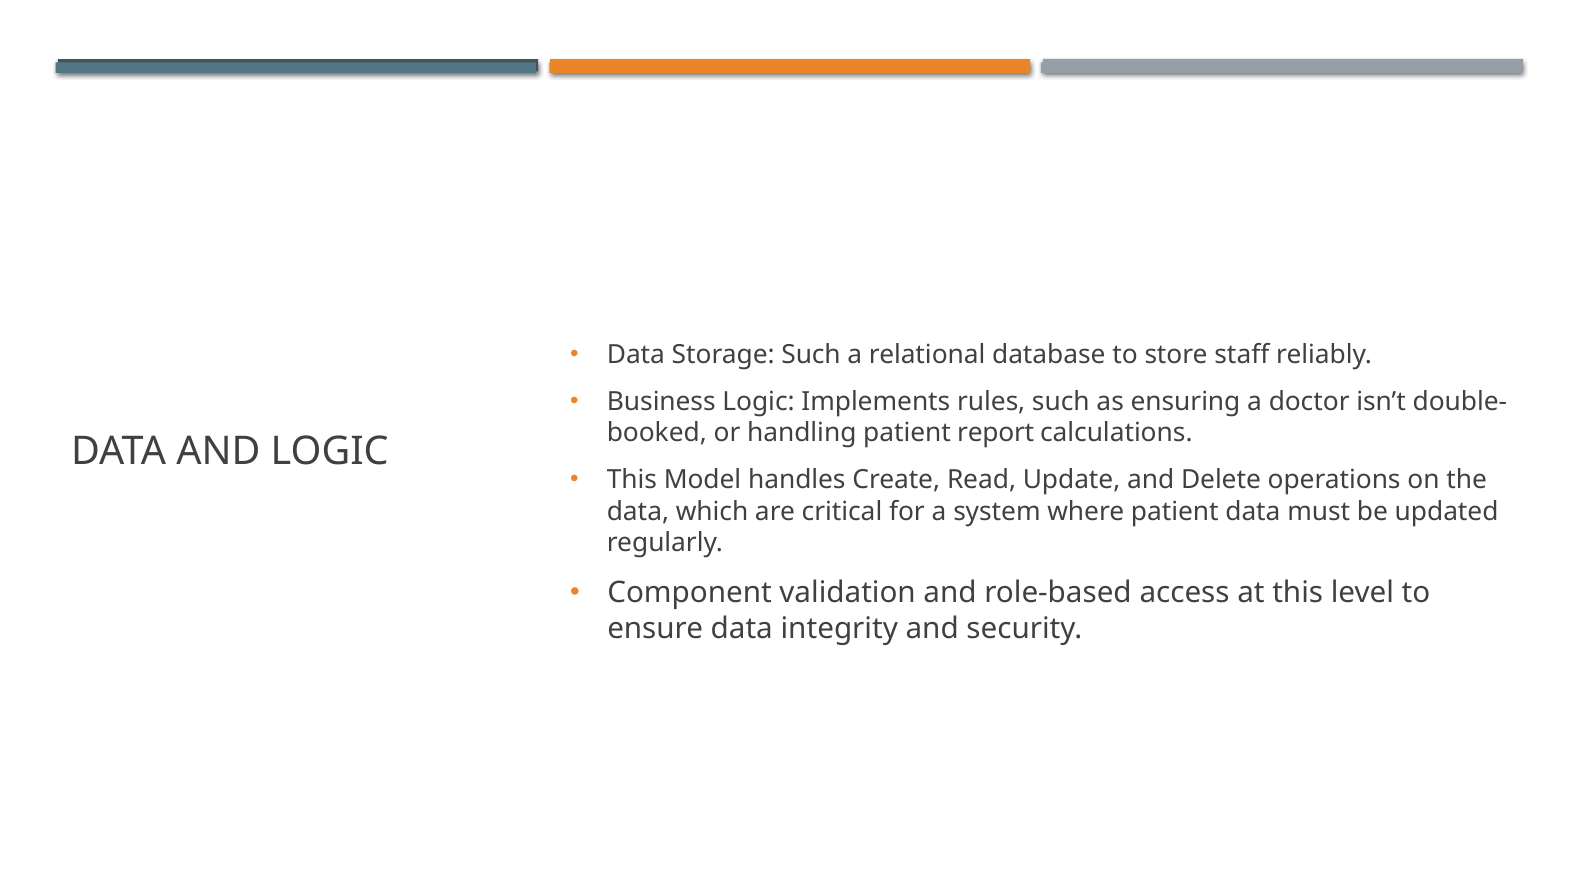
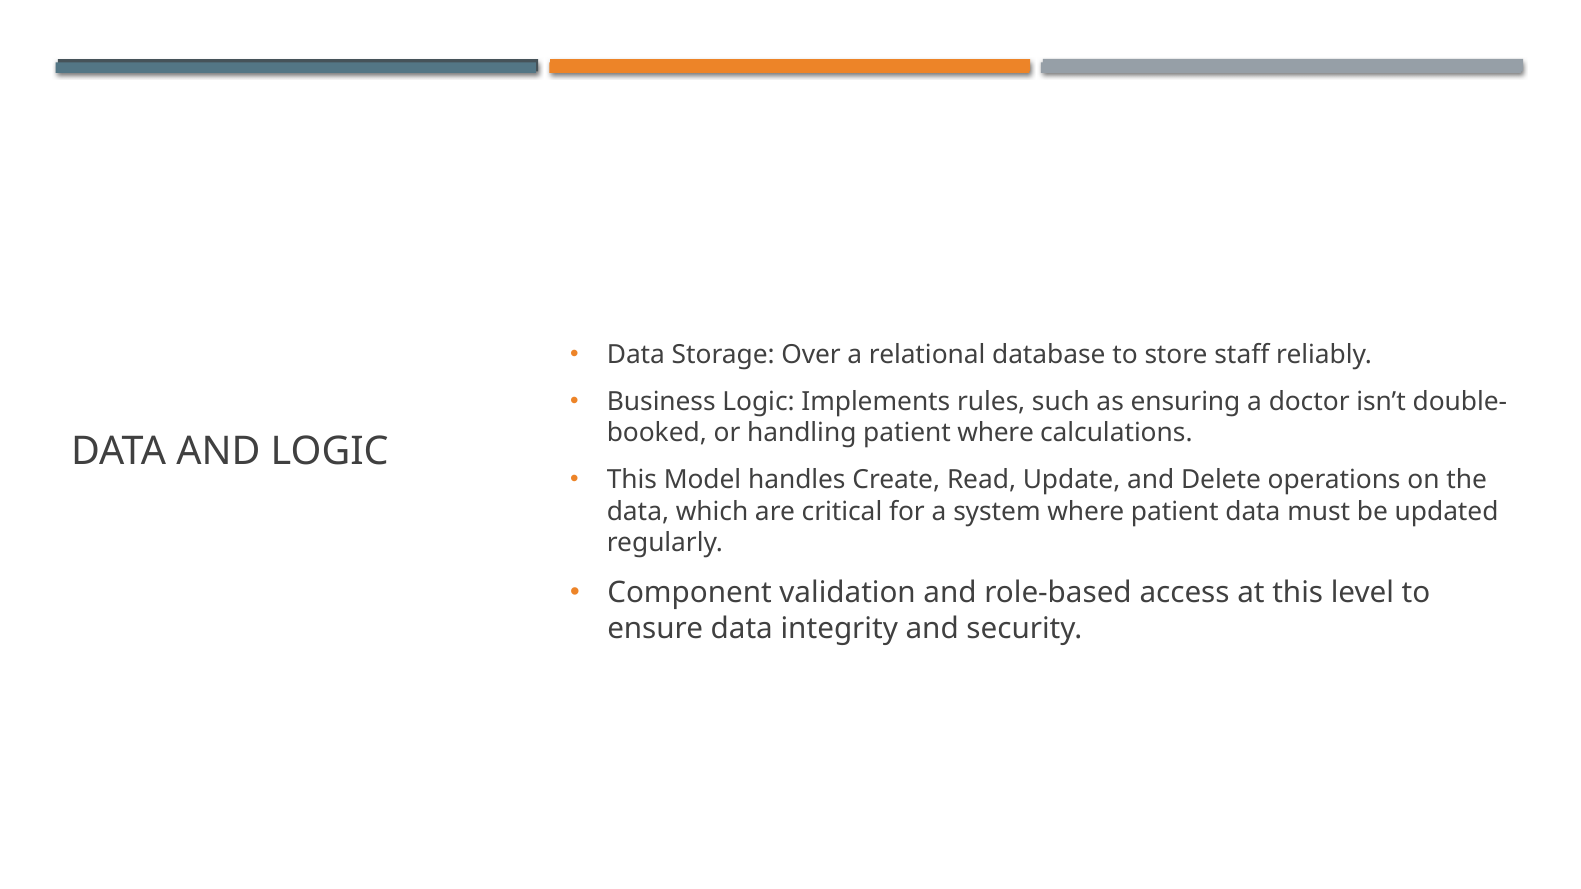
Storage Such: Such -> Over (811, 355)
patient report: report -> where (996, 433)
